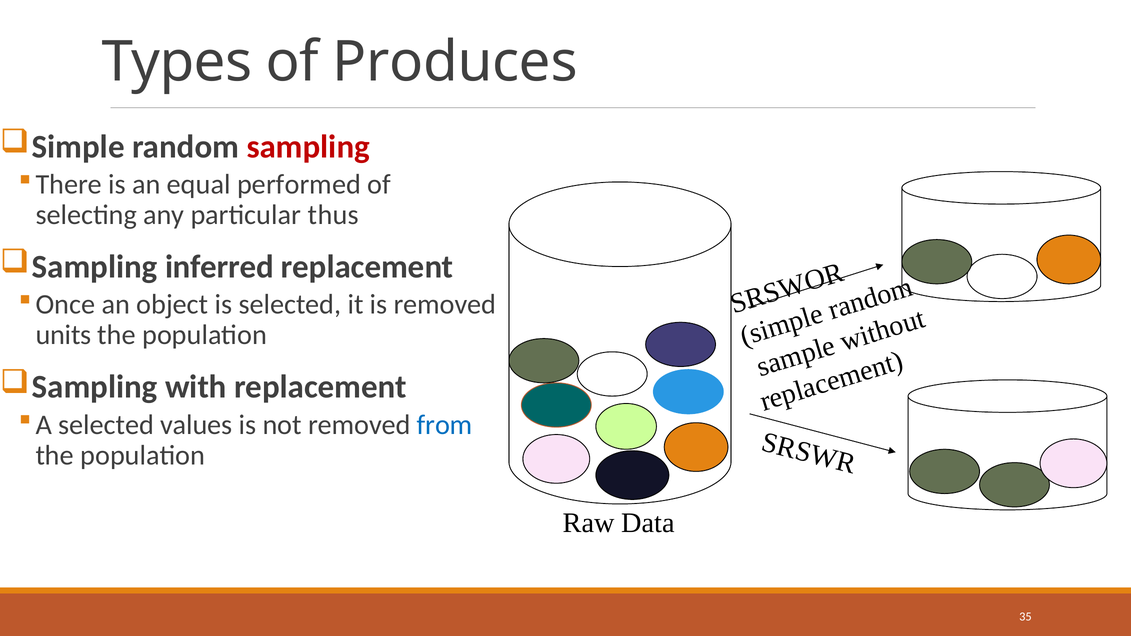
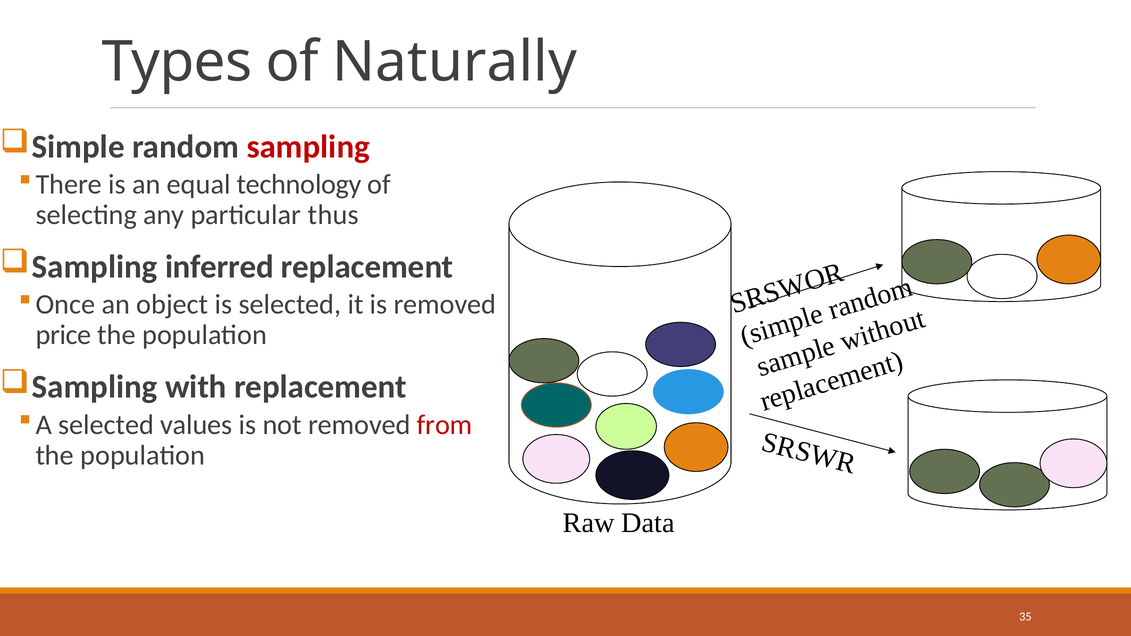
Produces: Produces -> Naturally (455, 62)
performed: performed -> technology (299, 185)
units: units -> price (64, 335)
from colour: blue -> red (445, 425)
